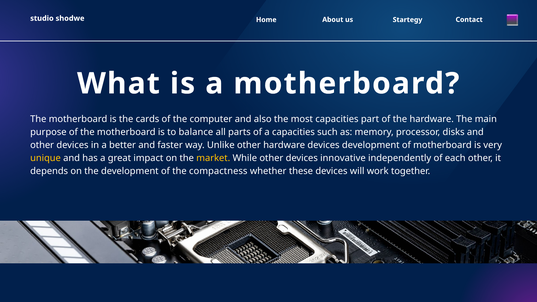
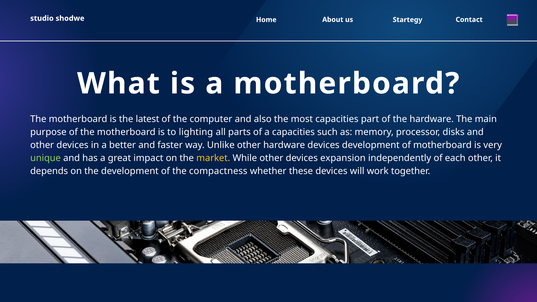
cards: cards -> latest (148, 119)
balance: balance -> lighting (196, 132)
unique colour: yellow -> light green (46, 158)
innovative: innovative -> expansion (343, 158)
